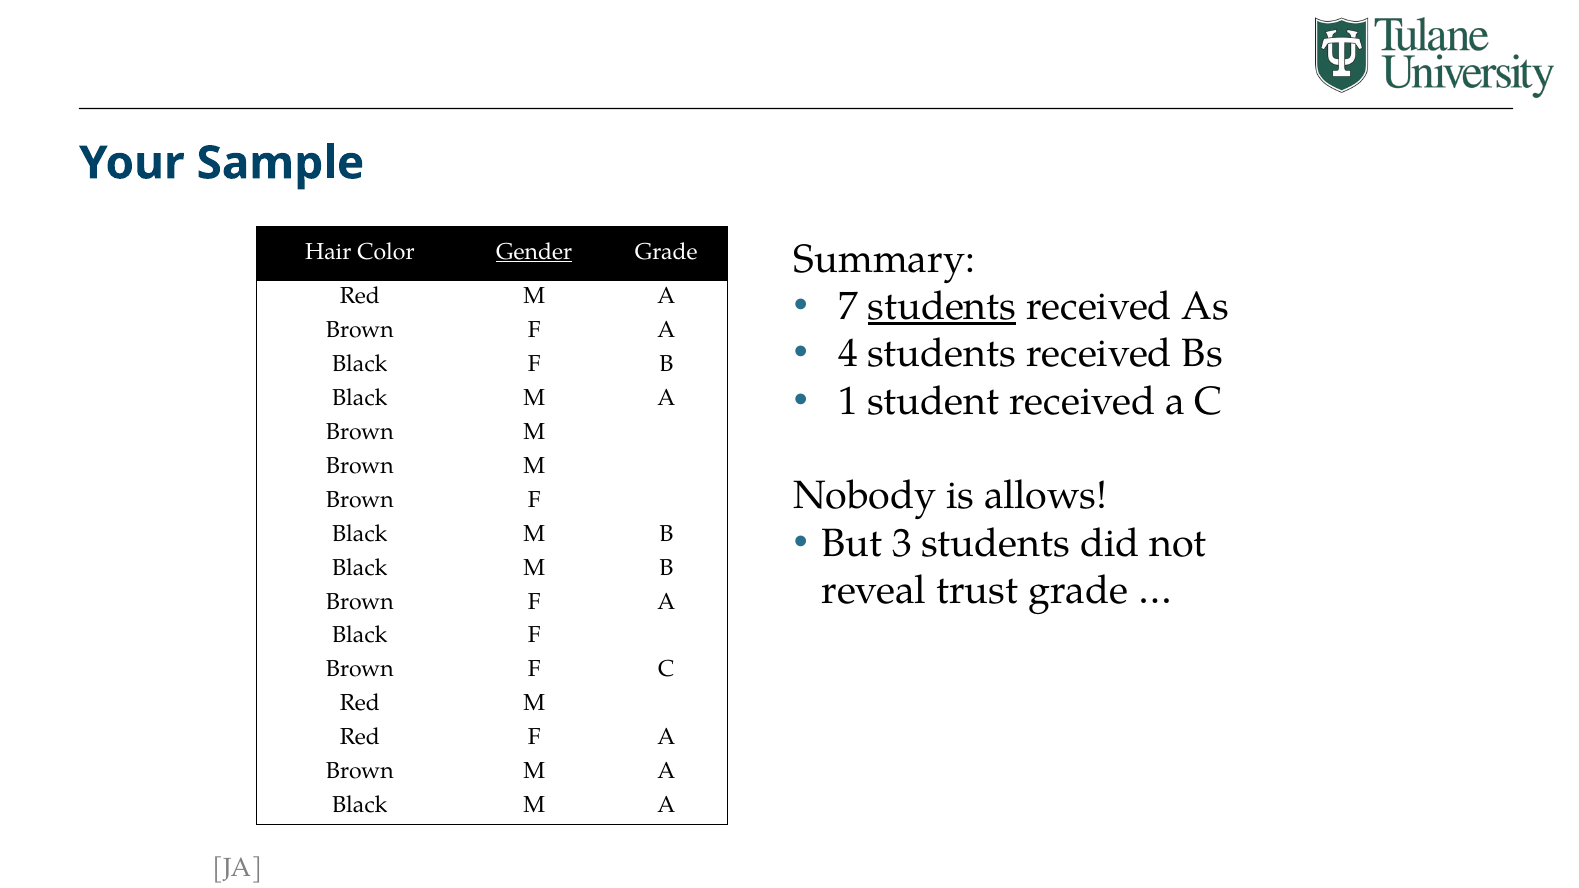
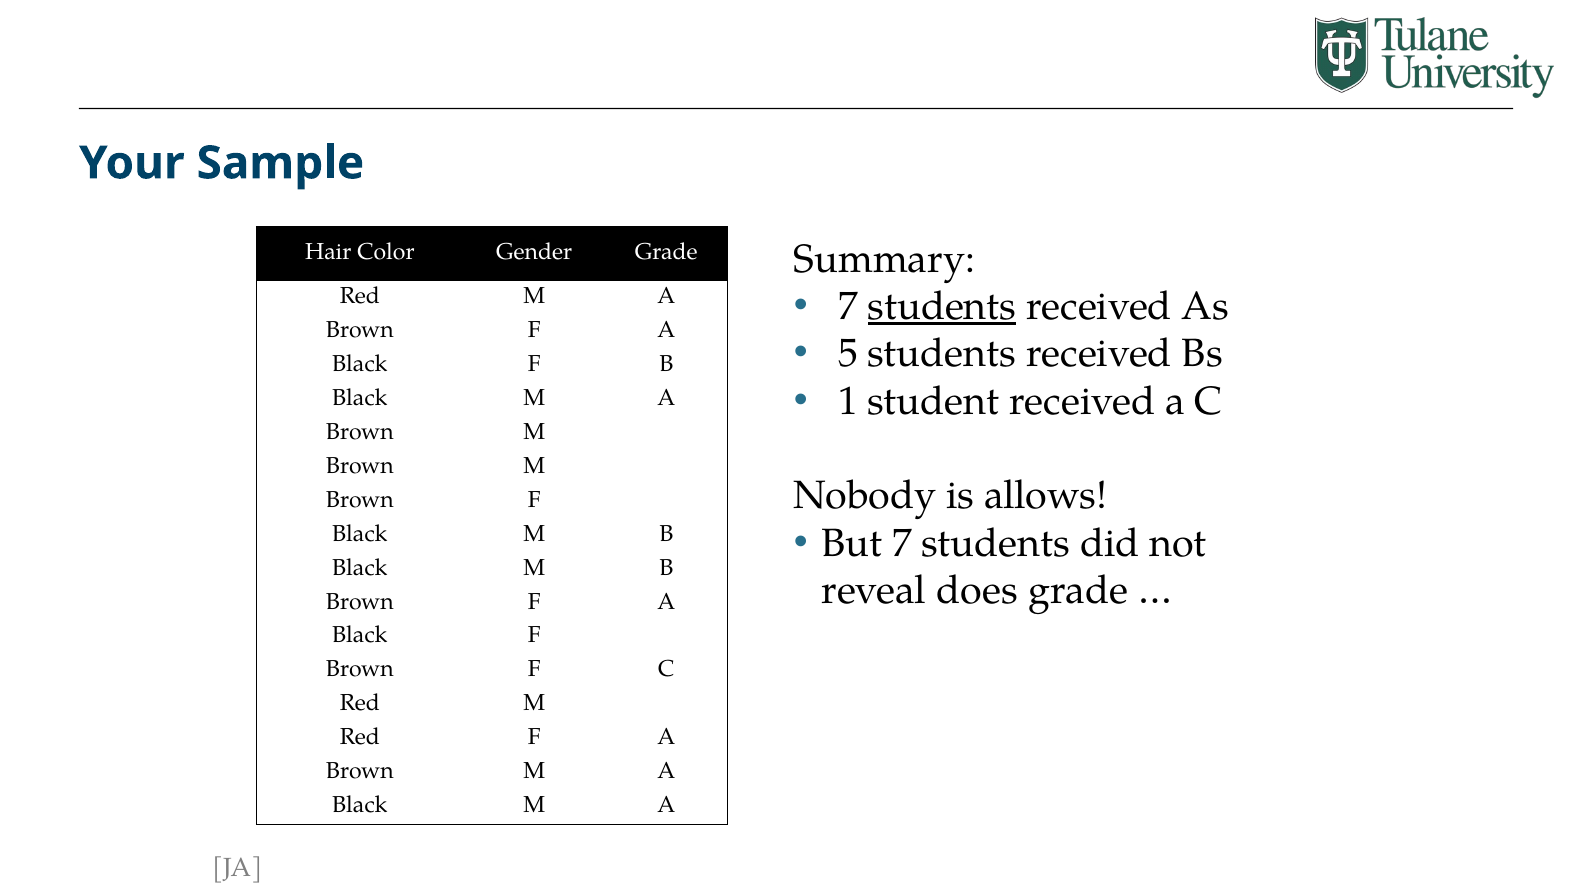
Gender underline: present -> none (534, 252)
4: 4 -> 5 (848, 354)
But 3: 3 -> 7 (902, 543)
trust: trust -> does (977, 591)
